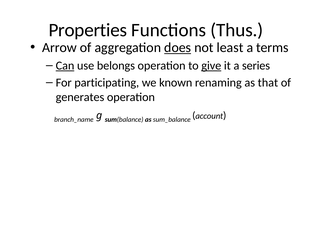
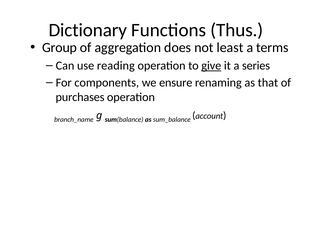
Properties: Properties -> Dictionary (88, 30)
Arrow: Arrow -> Group (59, 48)
does underline: present -> none (178, 48)
Can underline: present -> none (65, 66)
belongs: belongs -> reading (116, 66)
participating: participating -> components (107, 83)
known: known -> ensure (176, 83)
generates: generates -> purchases (80, 97)
